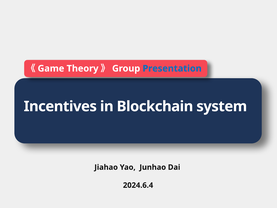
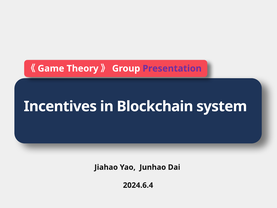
Presentation colour: blue -> purple (172, 68)
